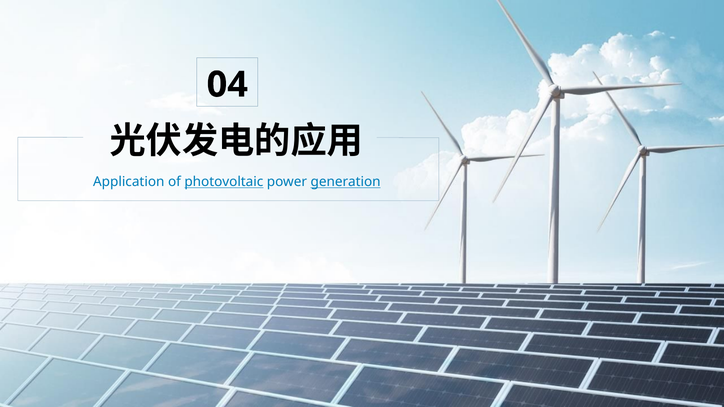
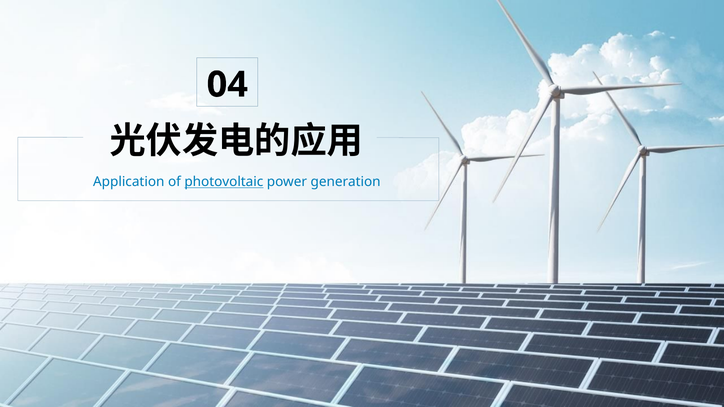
generation underline: present -> none (346, 182)
